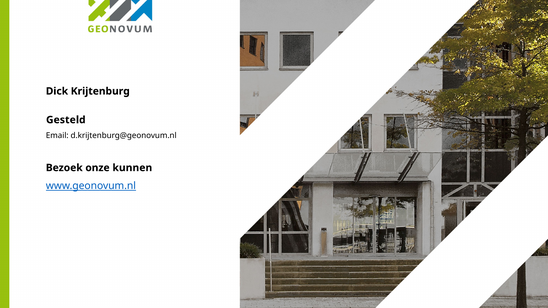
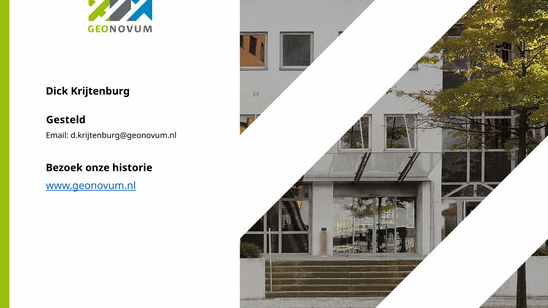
kunnen: kunnen -> historie (132, 168)
